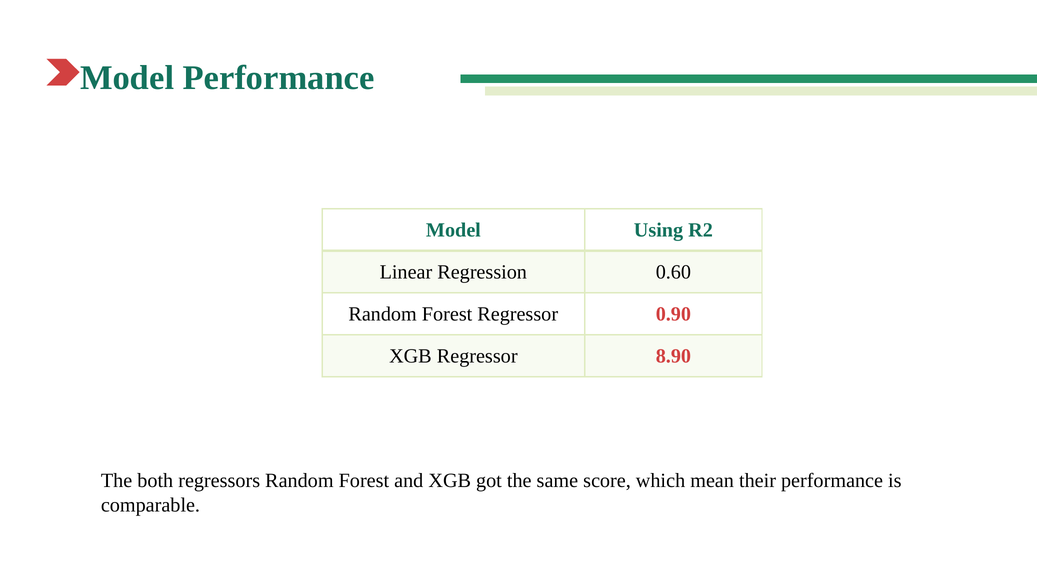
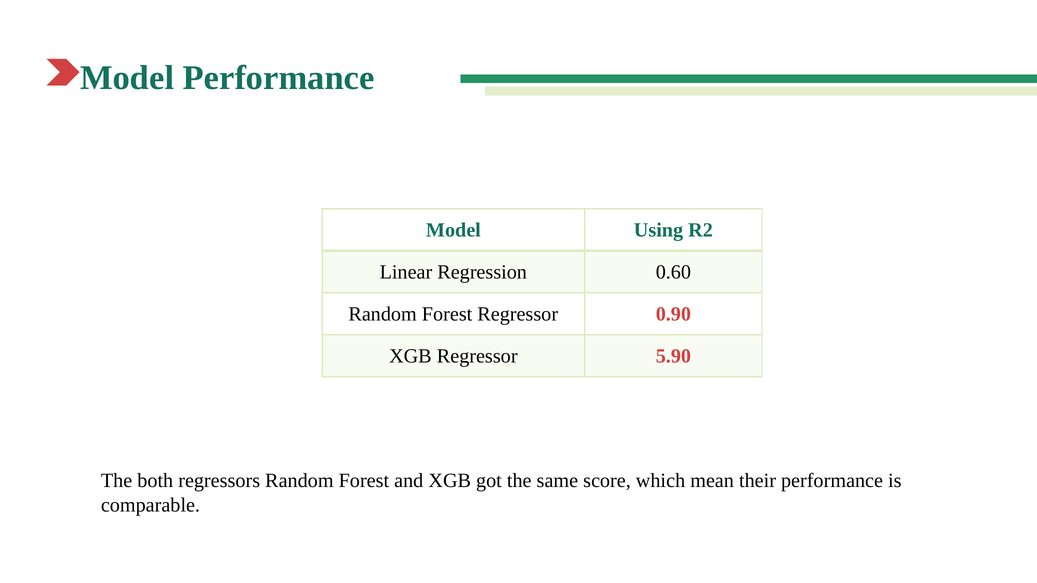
8.90: 8.90 -> 5.90 (673, 356)
